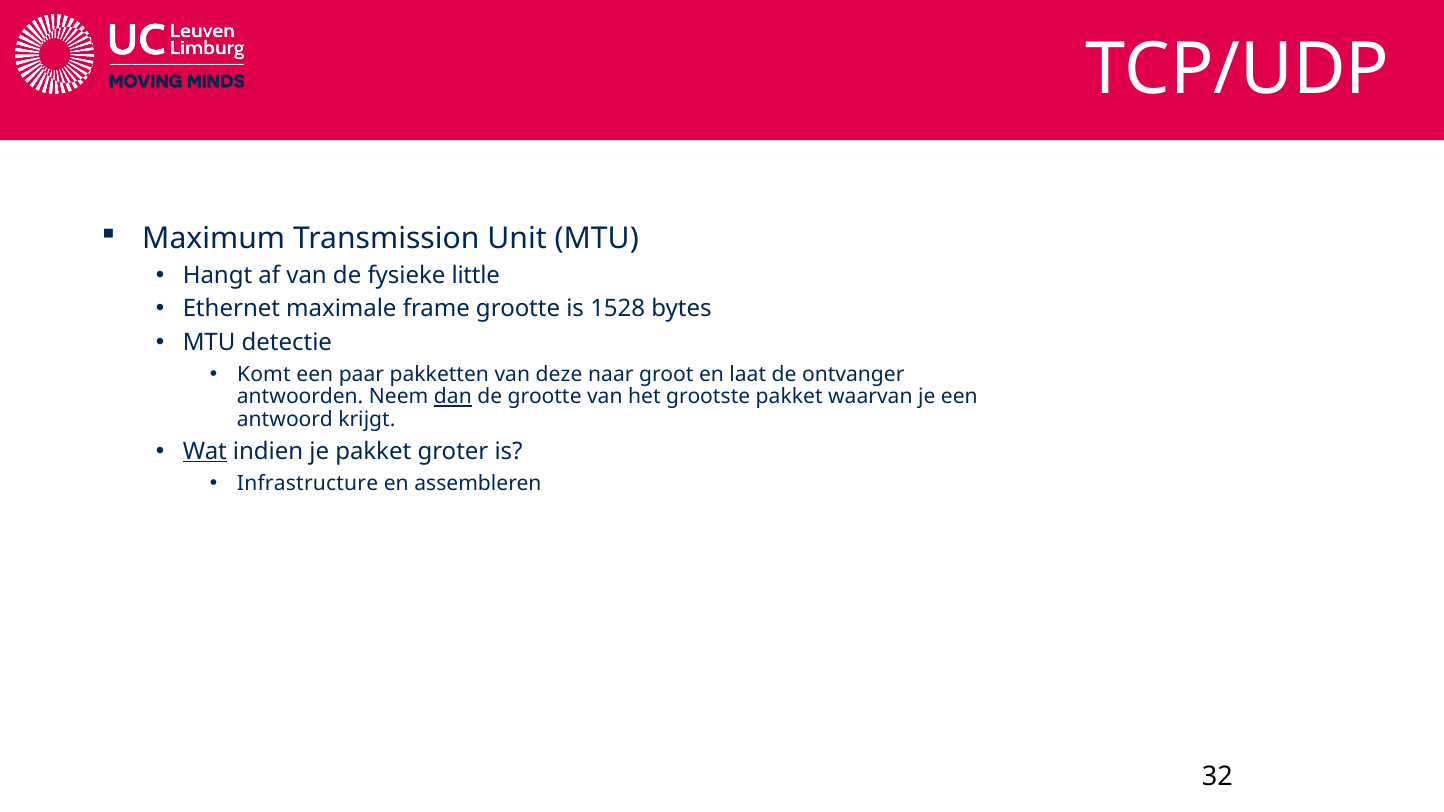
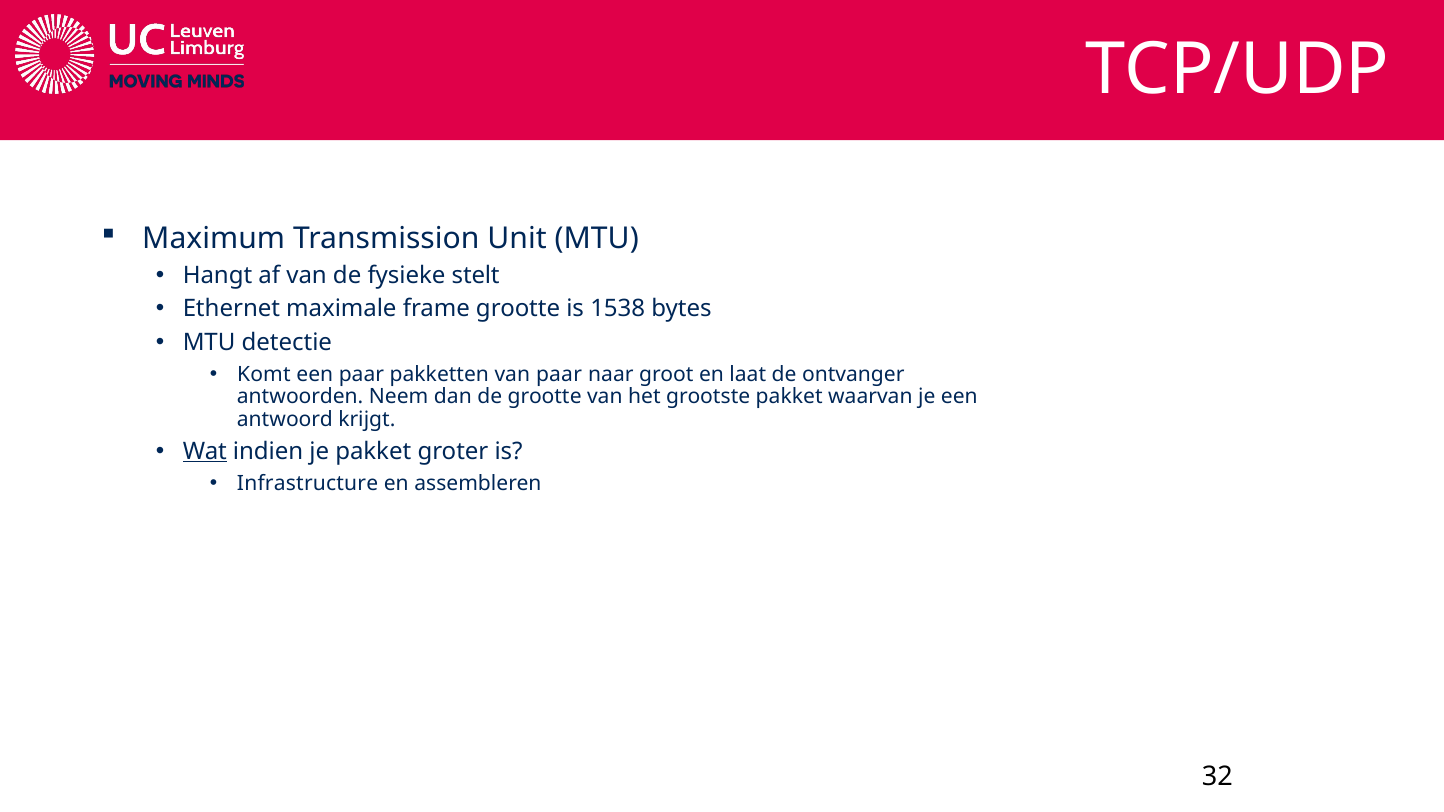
little: little -> stelt (476, 275)
1528: 1528 -> 1538 (618, 309)
van deze: deze -> paar (559, 374)
dan underline: present -> none (453, 397)
